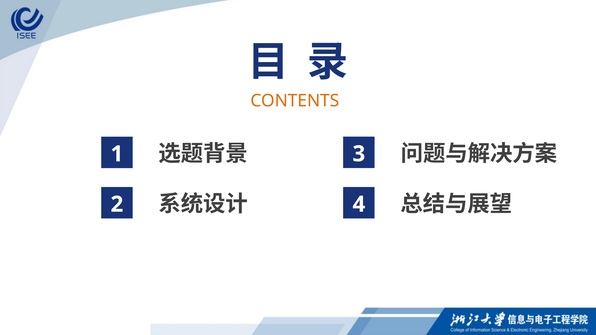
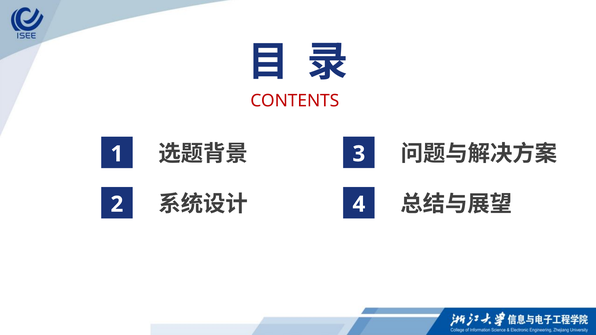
CONTENTS colour: orange -> red (295, 101)
